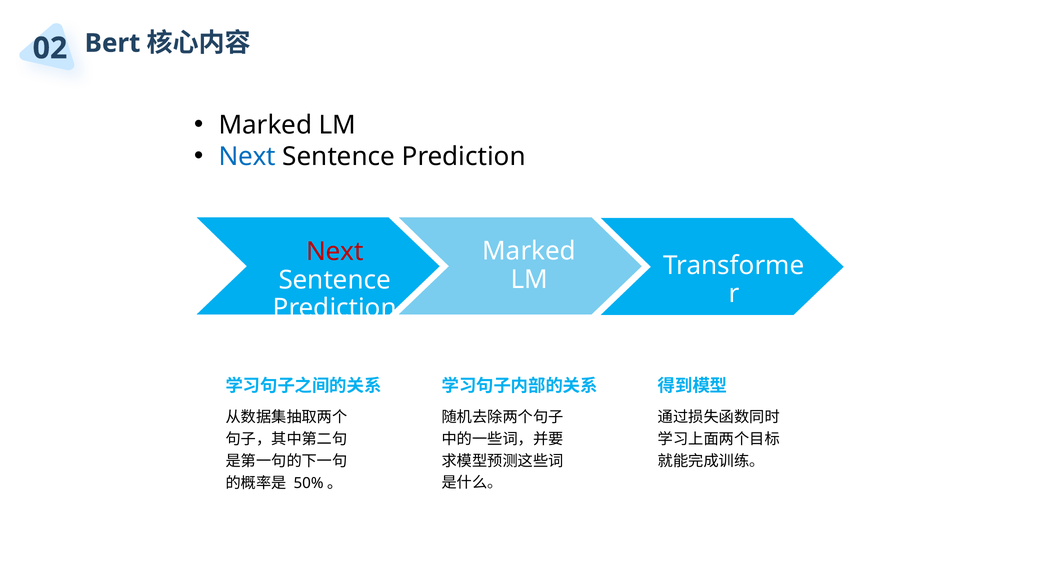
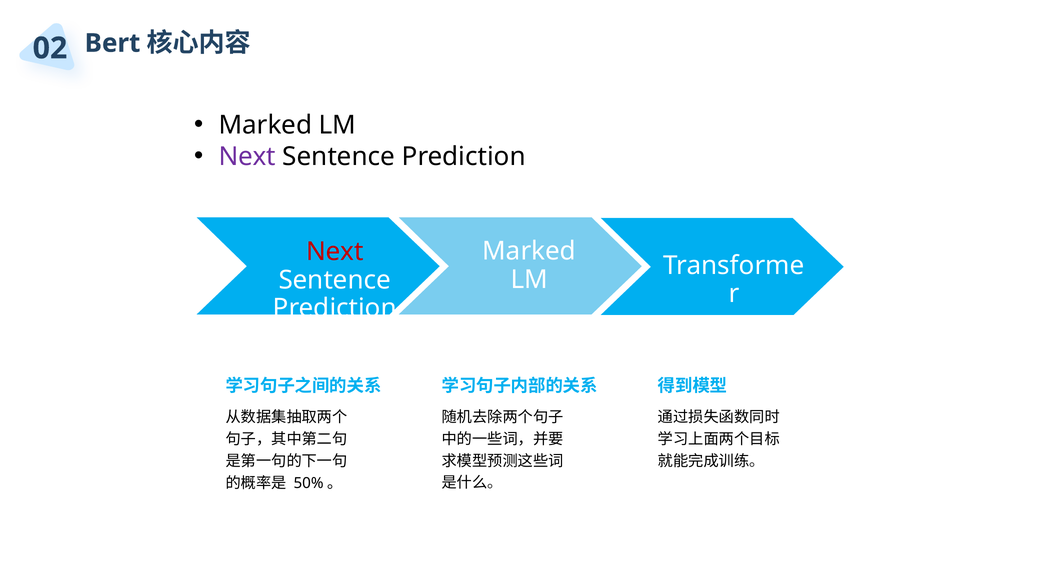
Next colour: blue -> purple (247, 156)
